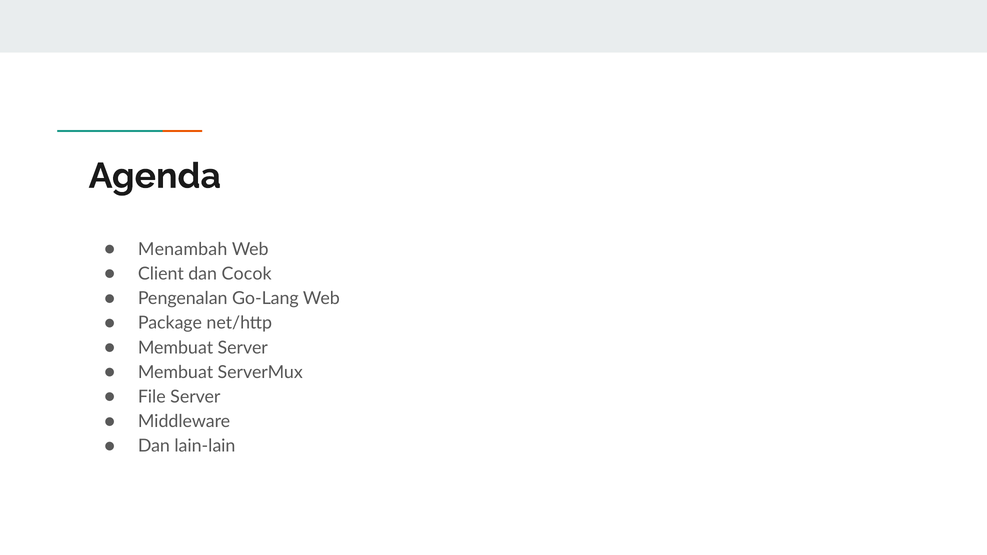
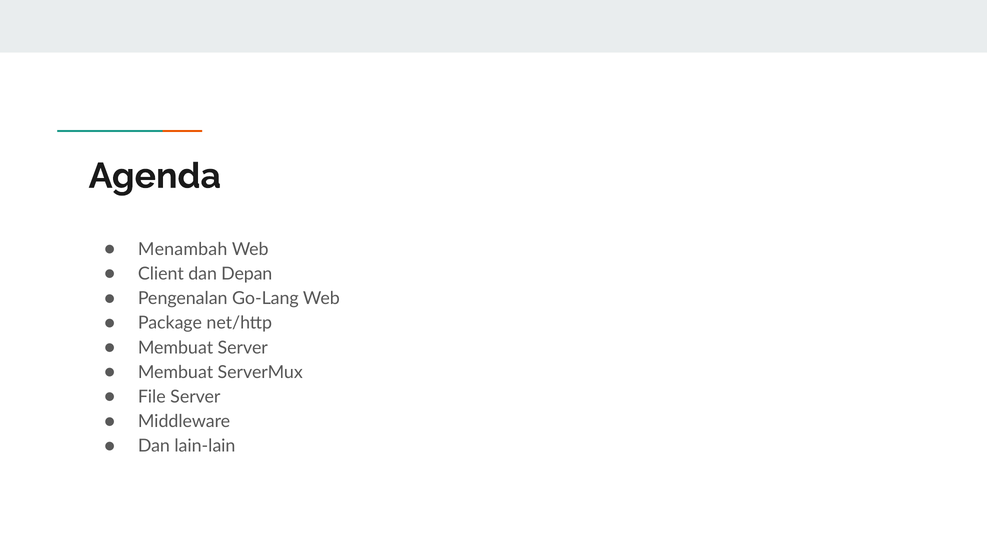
Cocok: Cocok -> Depan (247, 274)
